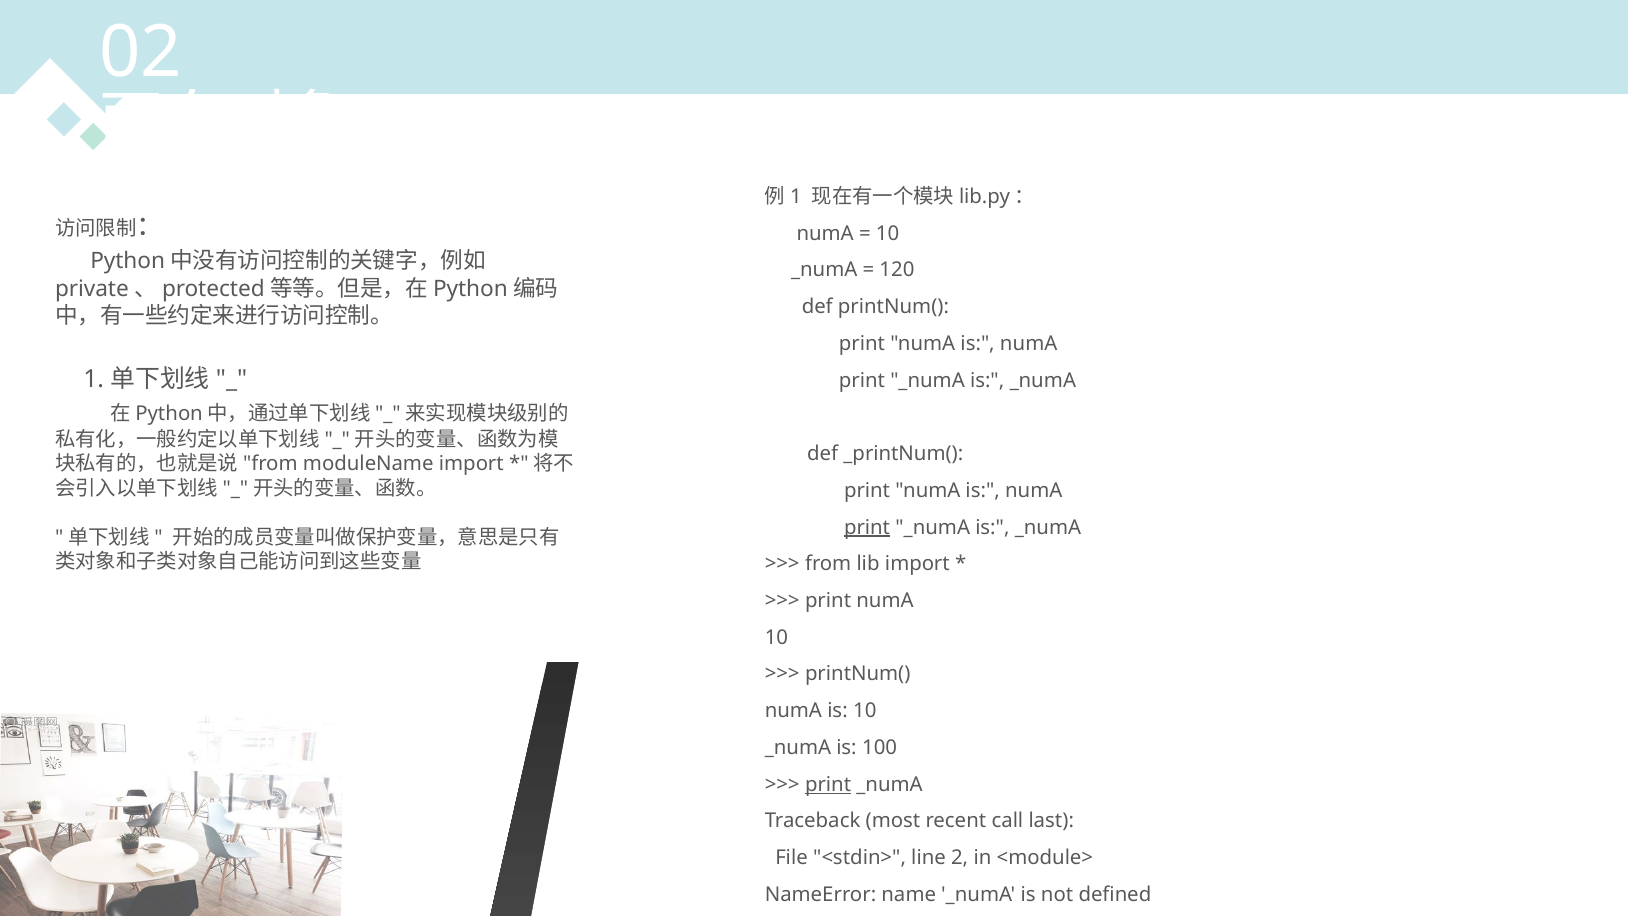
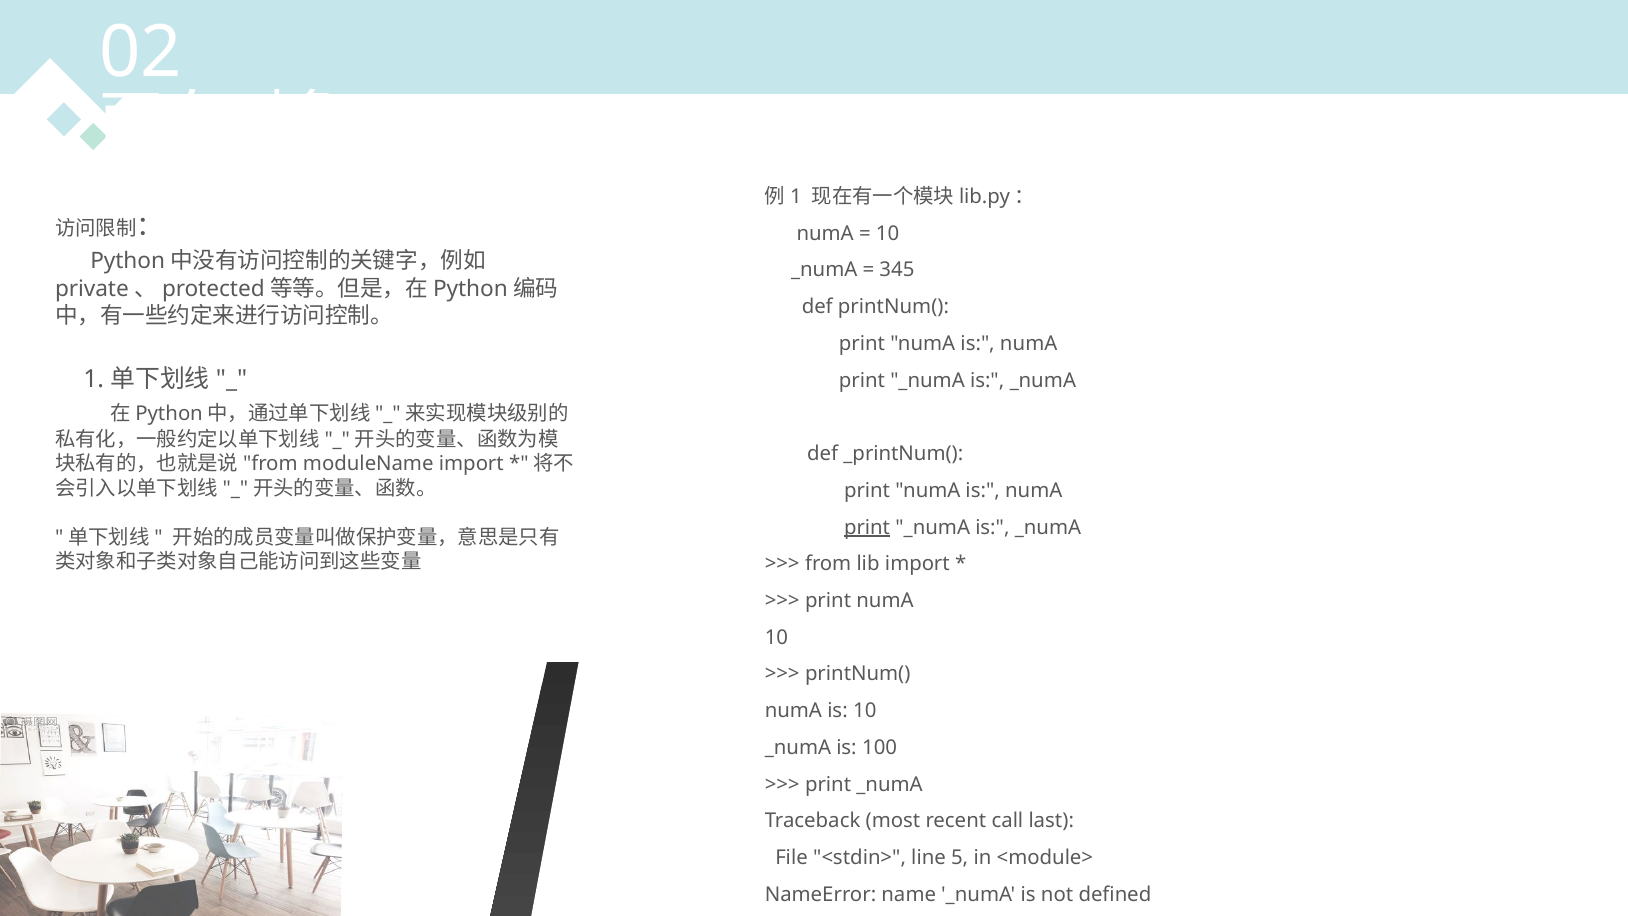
120: 120 -> 345 (897, 270)
print underline: present -> none (828, 784)
2: 2 -> 5 (960, 858)
